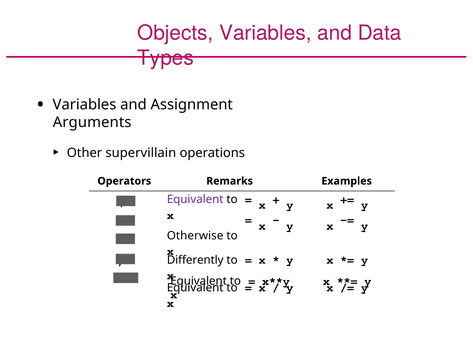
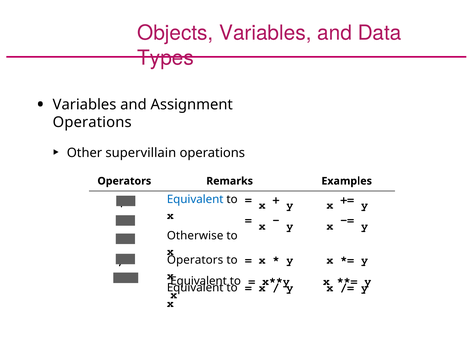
Arguments: Arguments -> Operations (92, 122)
Equivalent colour: purple -> blue (195, 199)
Diﬀerently: Diﬀerently -> Operators (195, 260)
